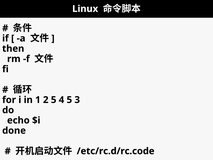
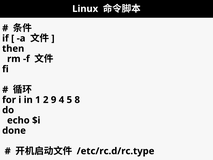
2 5: 5 -> 9 (54, 100)
3: 3 -> 8 (77, 100)
/etc/rc.d/rc.code: /etc/rc.d/rc.code -> /etc/rc.d/rc.type (116, 151)
